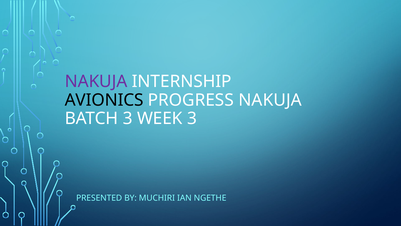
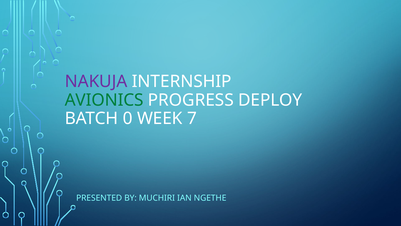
AVIONICS colour: black -> green (104, 100)
PROGRESS NAKUJA: NAKUJA -> DEPLOY (270, 100)
BATCH 3: 3 -> 0 (128, 118)
WEEK 3: 3 -> 7 (192, 118)
